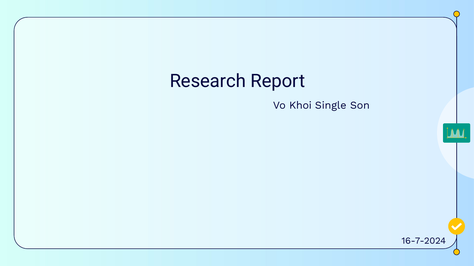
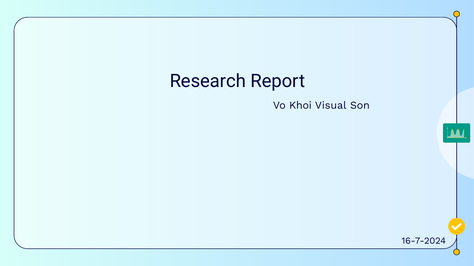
Single: Single -> Visual (331, 106)
